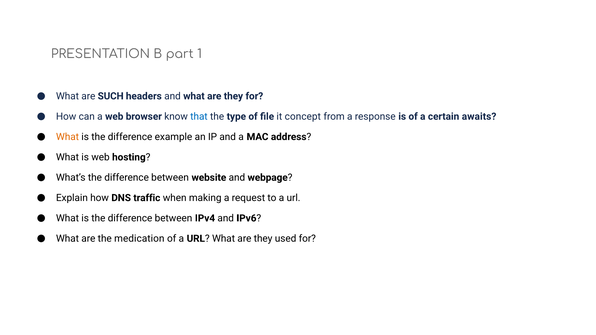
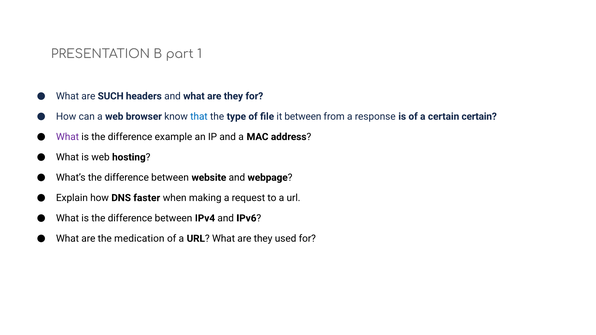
it concept: concept -> between (303, 117)
certain awaits: awaits -> certain (479, 117)
What colour: orange -> purple (68, 137)
traffic: traffic -> faster (147, 198)
